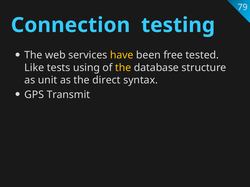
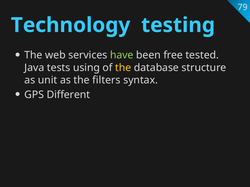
Connection: Connection -> Technology (71, 25)
have colour: yellow -> light green (122, 55)
Like: Like -> Java (34, 68)
direct: direct -> filters (106, 80)
Transmit: Transmit -> Different (68, 95)
